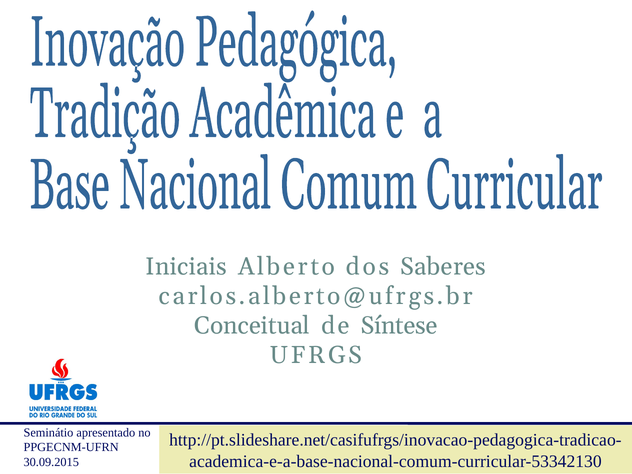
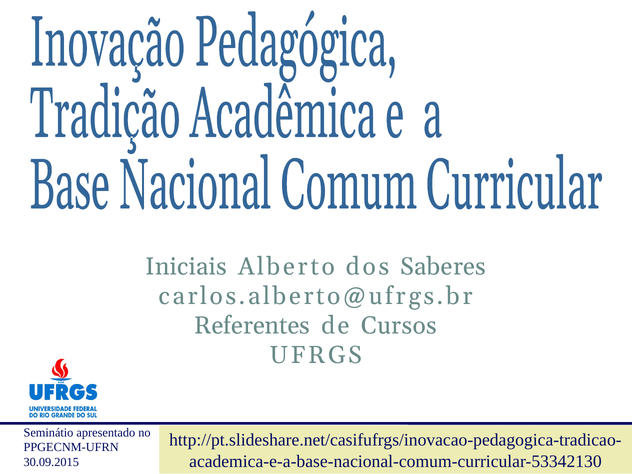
Conceitual: Conceitual -> Referentes (252, 326)
Síntese: Síntese -> Cursos (399, 326)
